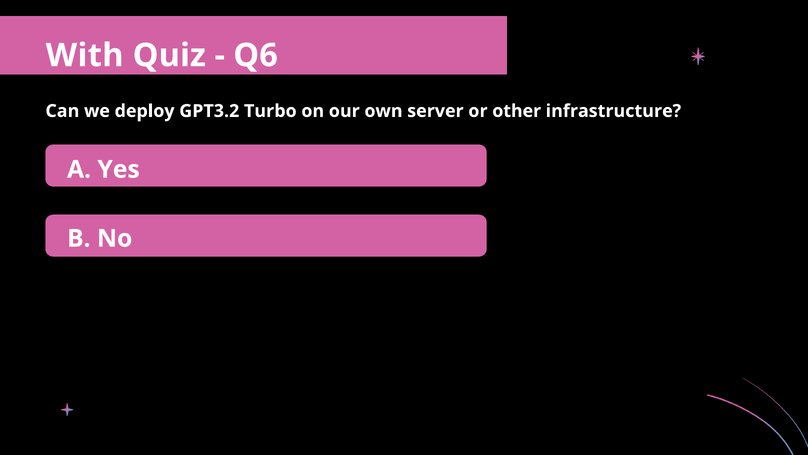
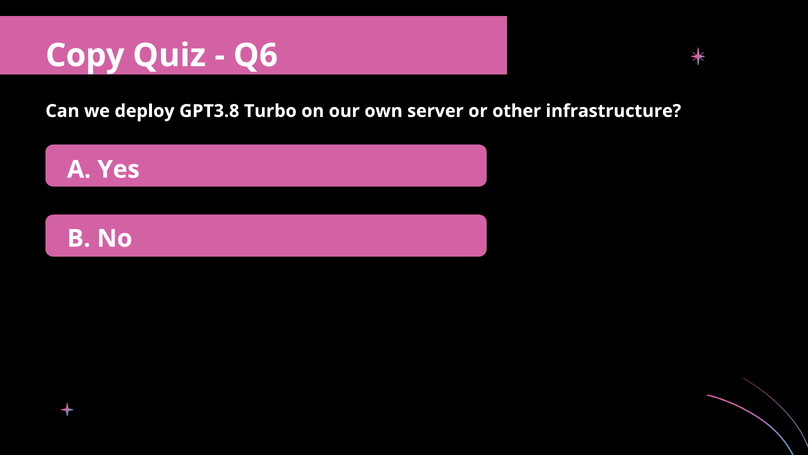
With: With -> Copy (85, 55)
GPT3.2: GPT3.2 -> GPT3.8 (209, 111)
